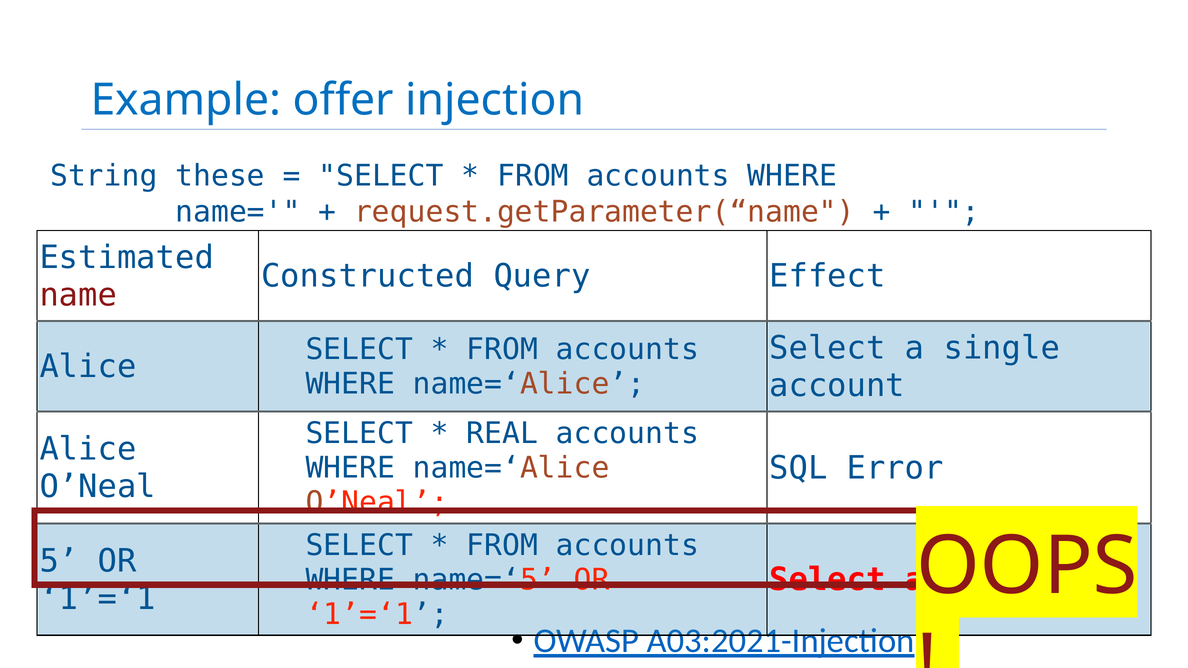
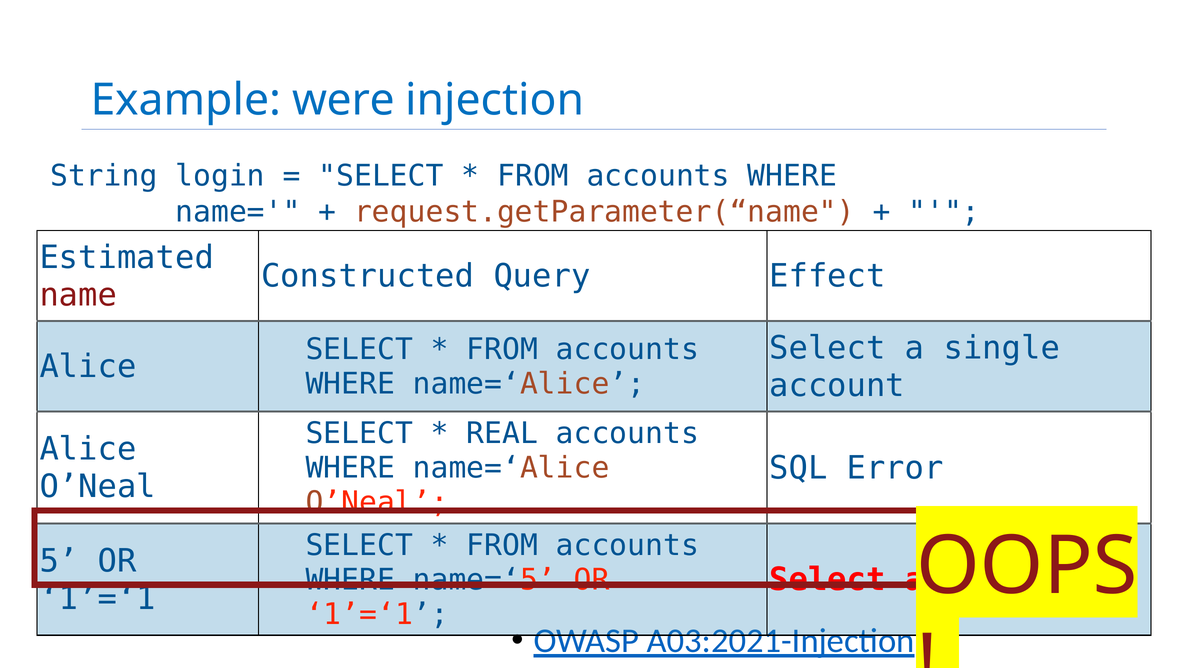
offer: offer -> were (343, 100)
these: these -> login (220, 176)
